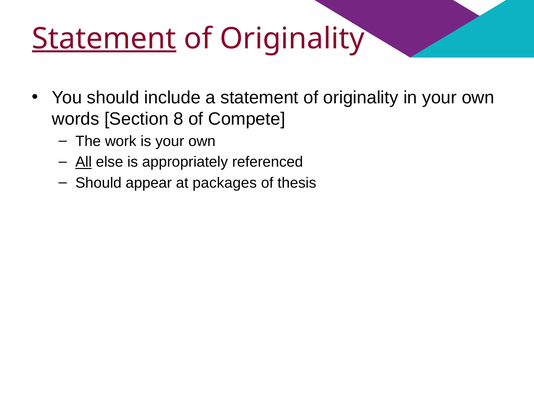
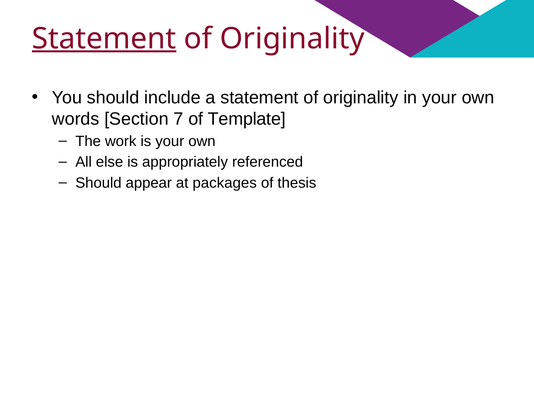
8: 8 -> 7 (179, 119)
Compete: Compete -> Template (247, 119)
All underline: present -> none (84, 162)
